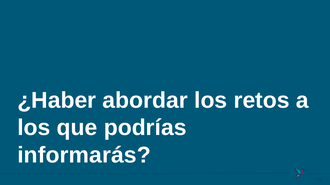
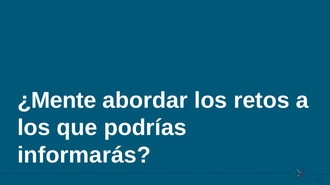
¿Haber: ¿Haber -> ¿Mente (57, 101)
